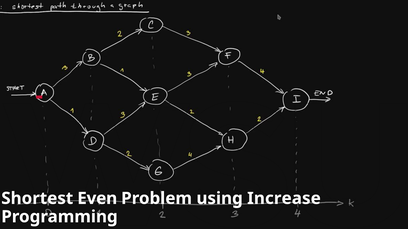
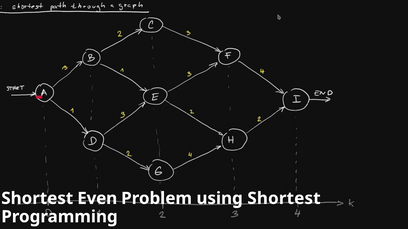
using Increase: Increase -> Shortest (284, 199)
